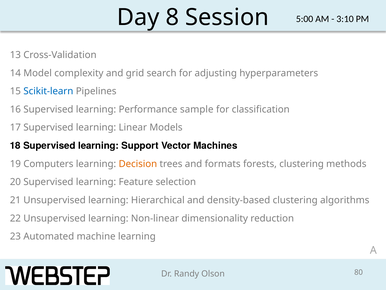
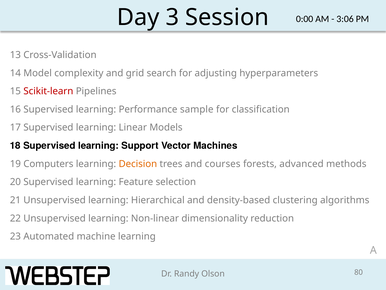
8: 8 -> 3 (172, 17)
5:00: 5:00 -> 0:00 (305, 19)
3:10: 3:10 -> 3:06 (345, 19)
Scikit-learn colour: blue -> red (48, 91)
formats: formats -> courses (223, 164)
forests clustering: clustering -> advanced (301, 164)
